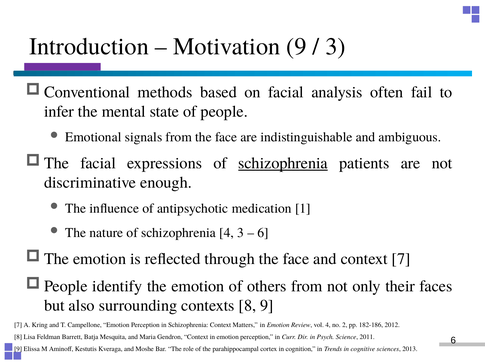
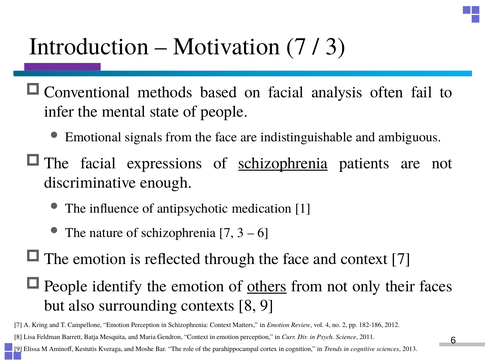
Motivation 9: 9 -> 7 (296, 47)
schizophrenia 4: 4 -> 7 (227, 232)
others underline: none -> present (267, 286)
